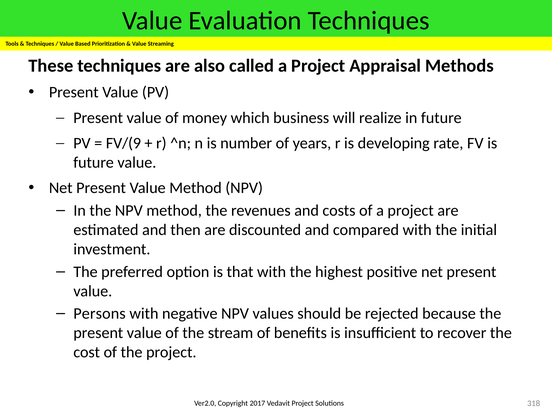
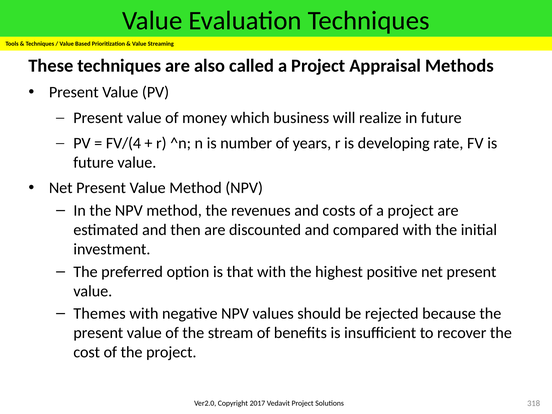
FV/(9: FV/(9 -> FV/(4 (123, 143)
Persons: Persons -> Themes (100, 314)
